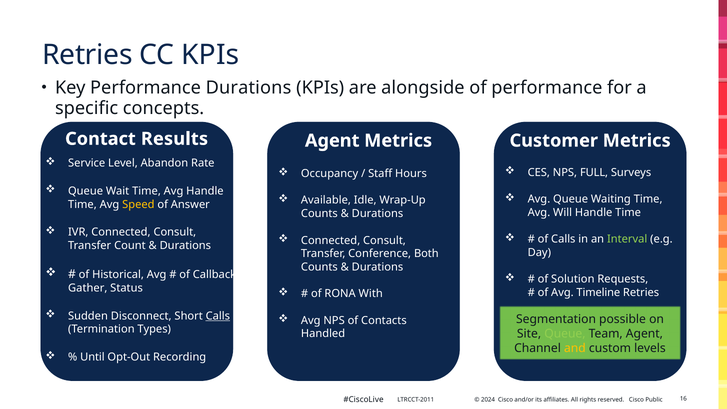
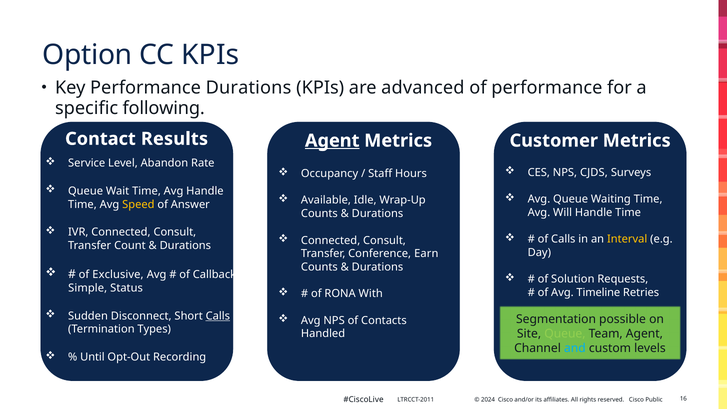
Retries: Retries -> Option (87, 55)
alongside: alongside -> advanced (423, 88)
concepts: concepts -> following (164, 108)
Agent underline: none -> present (332, 141)
FULL: FULL -> CJDS (594, 172)
Interval colour: light green -> yellow (627, 239)
Both: Both -> Earn (426, 254)
Historical: Historical -> Exclusive (118, 274)
Gather: Gather -> Simple (88, 288)
and colour: yellow -> light blue (575, 348)
